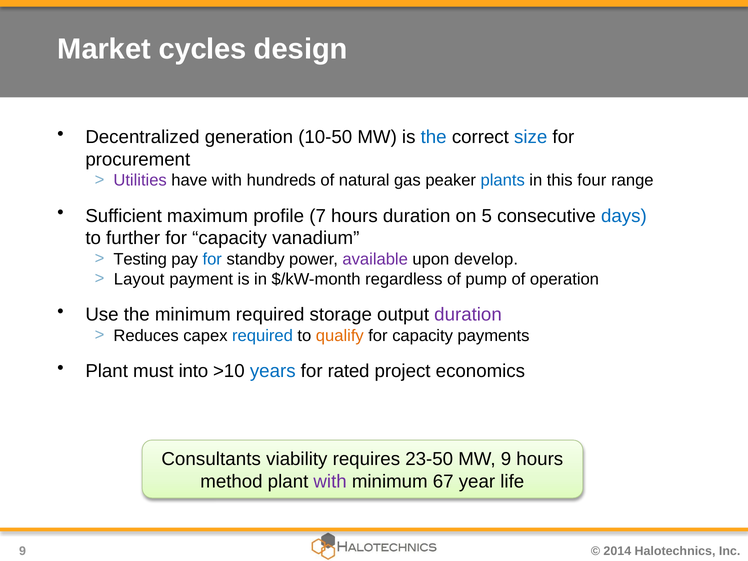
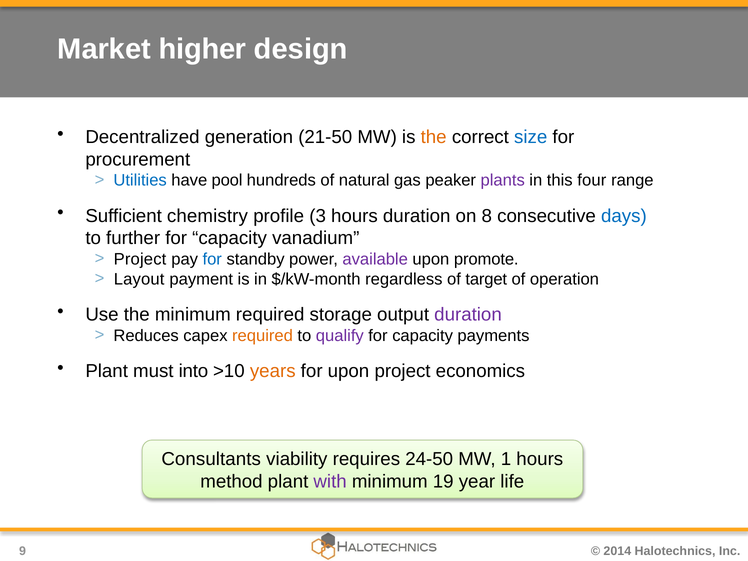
cycles: cycles -> higher (203, 49)
10-50: 10-50 -> 21-50 (325, 137)
the colour: blue -> orange (434, 137)
Utilities colour: purple -> blue (140, 181)
have with: with -> pool (227, 181)
plants colour: blue -> purple (503, 181)
maximum: maximum -> chemistry (207, 216)
7: 7 -> 3 (318, 216)
5: 5 -> 8 (487, 216)
Testing: Testing -> Project (140, 259)
develop: develop -> promote (486, 259)
pump: pump -> target (486, 279)
required colour: blue -> orange (262, 336)
qualify colour: orange -> purple (340, 336)
years colour: blue -> orange (273, 371)
for rated: rated -> upon (348, 371)
23-50: 23-50 -> 24-50 (429, 459)
MW 9: 9 -> 1 (506, 459)
67: 67 -> 19 (443, 482)
